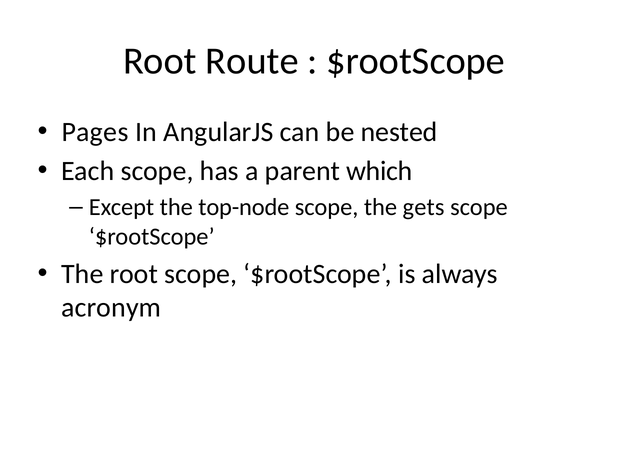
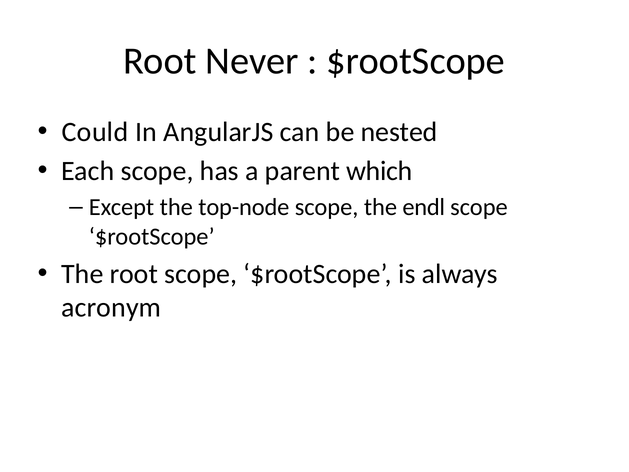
Route: Route -> Never (252, 61)
Pages: Pages -> Could (95, 132)
gets: gets -> endl (424, 207)
